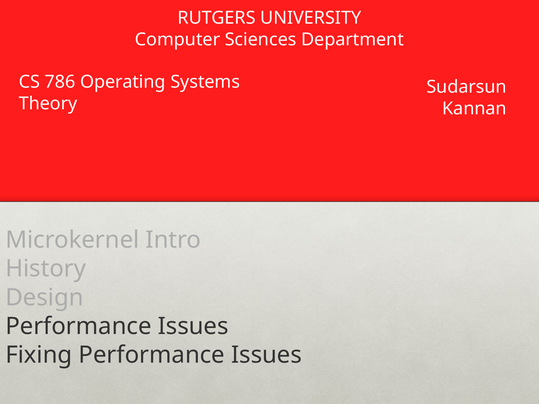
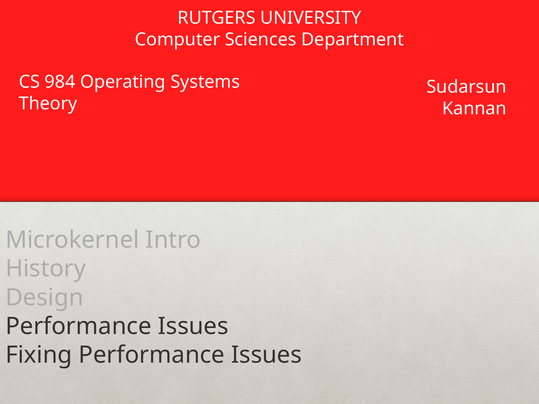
786: 786 -> 984 (60, 82)
